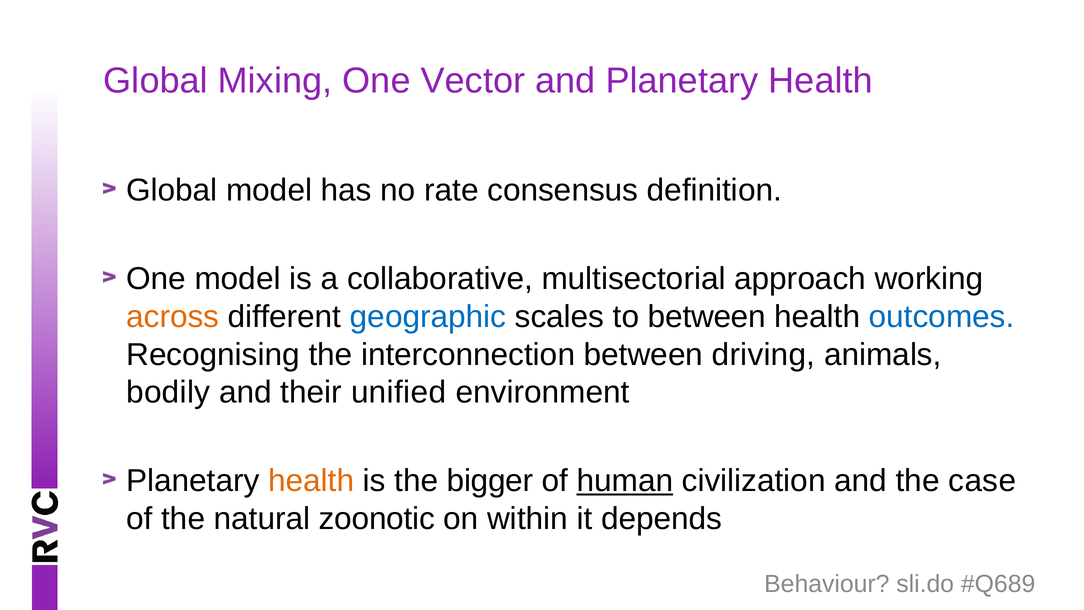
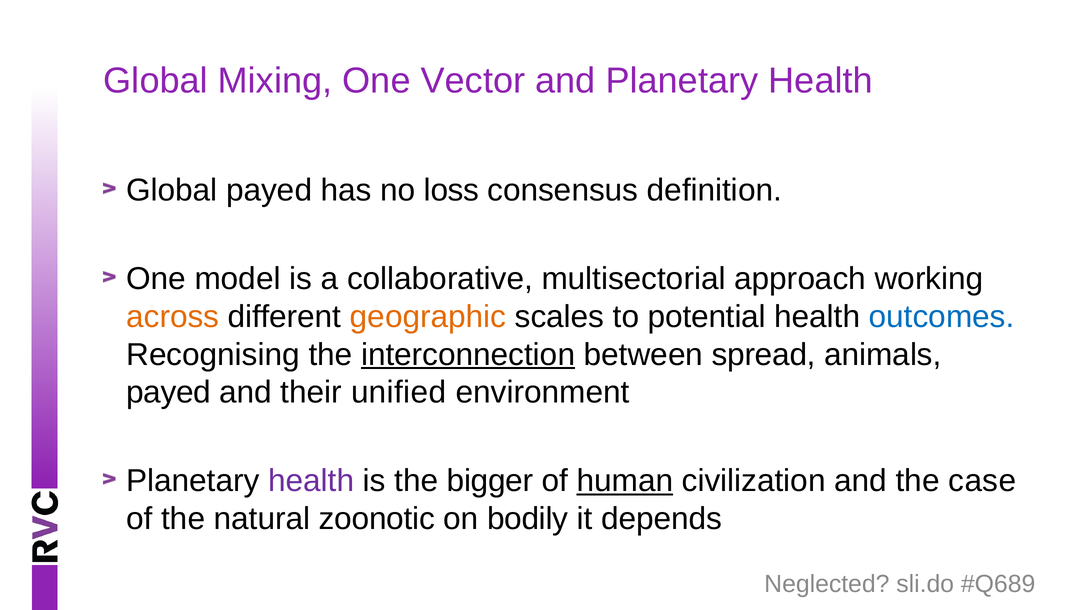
Global model: model -> payed (269, 190)
rate: rate -> loss (452, 190)
geographic colour: blue -> orange (428, 317)
to between: between -> potential (707, 317)
interconnection underline: none -> present (468, 354)
driving: driving -> spread (764, 354)
bodily: bodily -> payed (168, 392)
health colour: orange -> purple (311, 481)
within: within -> bodily (528, 519)
Behaviour: Behaviour -> Neglected (827, 584)
